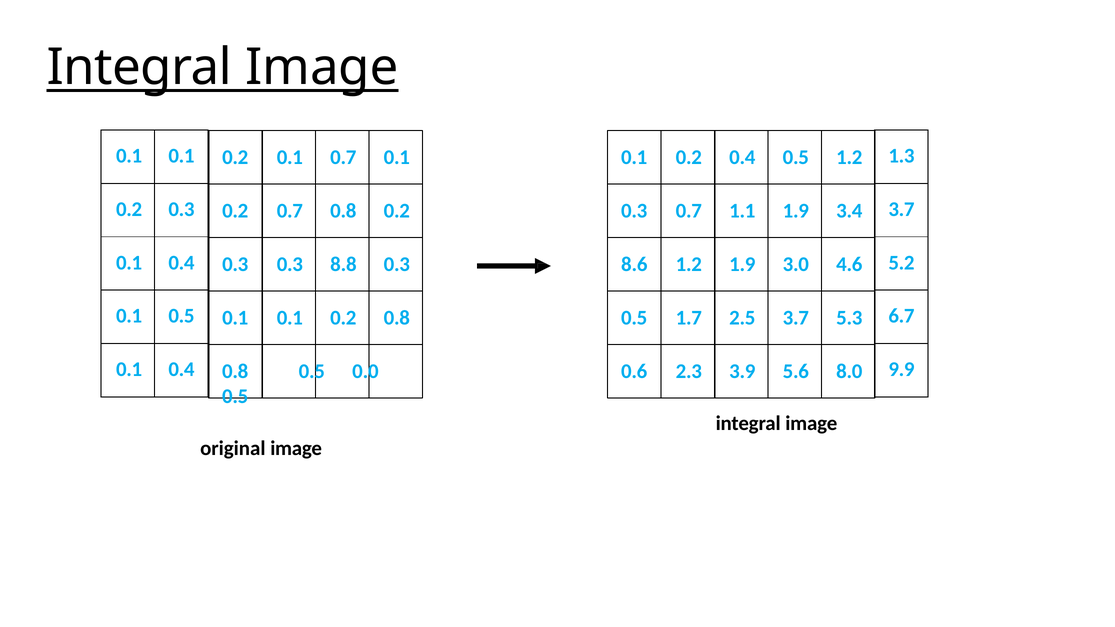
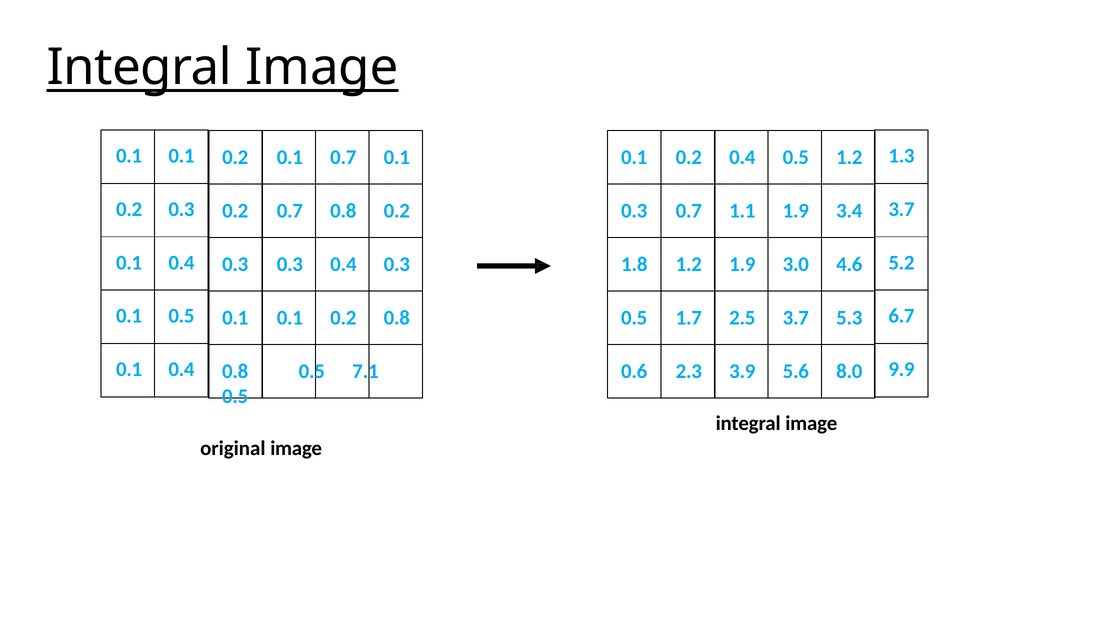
0.3 8.8: 8.8 -> 0.4 (343, 264)
8.6: 8.6 -> 1.8 (634, 264)
0.0: 0.0 -> 7.1 (365, 371)
